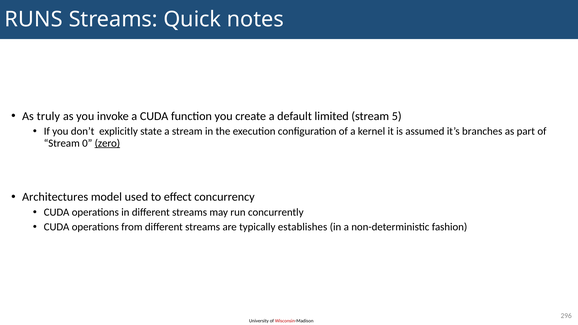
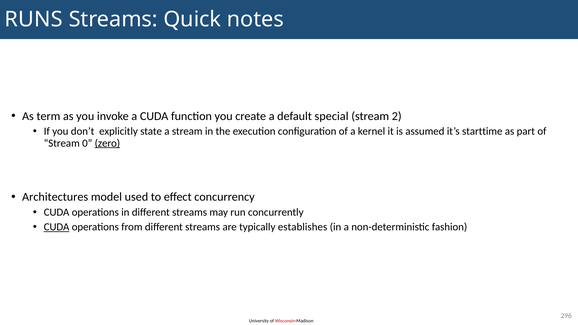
truly: truly -> term (48, 116)
limited: limited -> special (332, 116)
5: 5 -> 2 (397, 116)
branches: branches -> starttime (482, 131)
CUDA underline: none -> present (57, 227)
